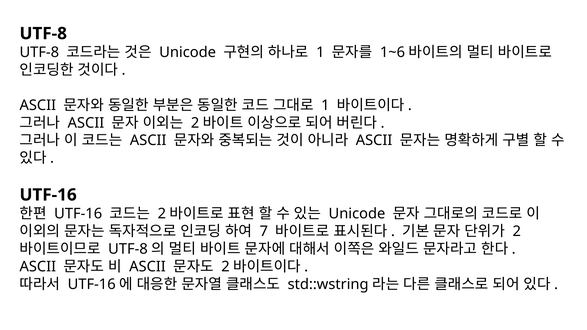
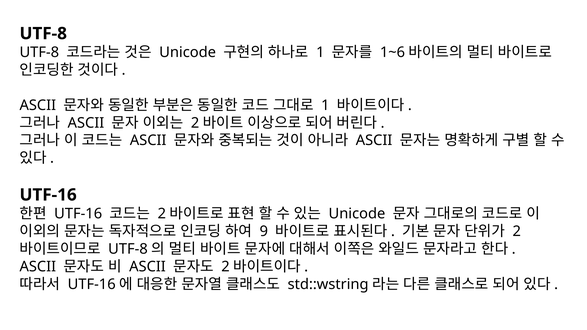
7: 7 -> 9 (264, 232)
